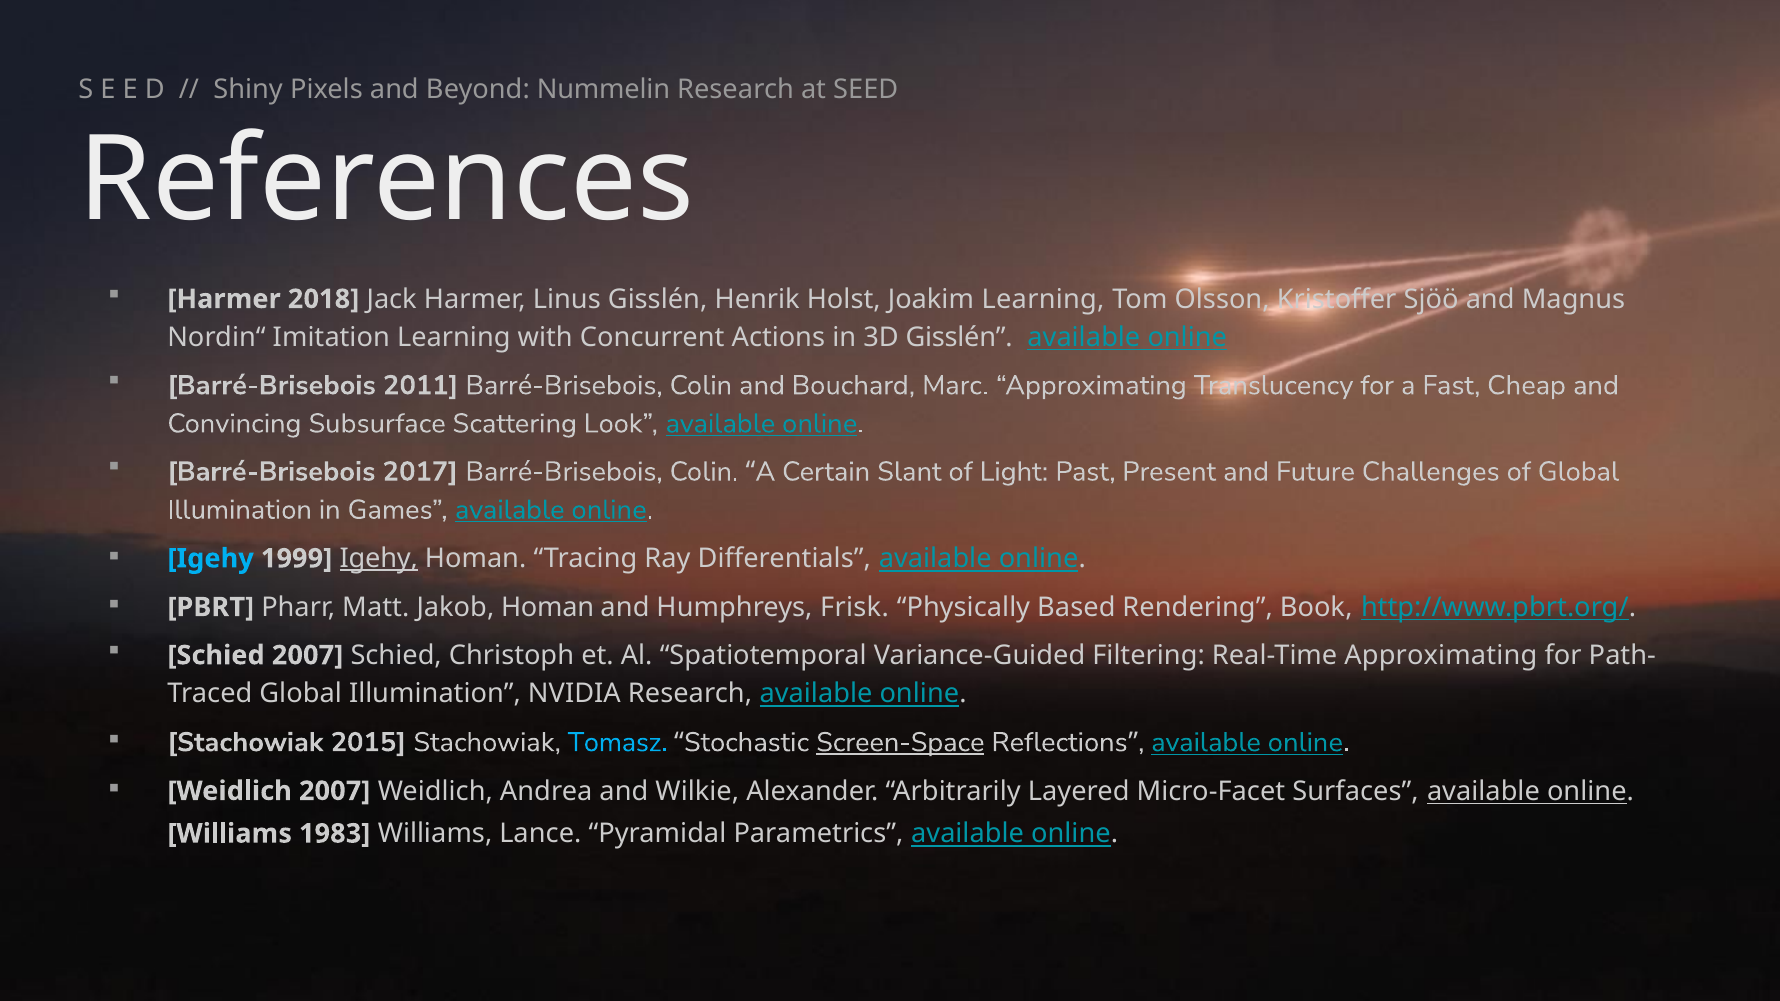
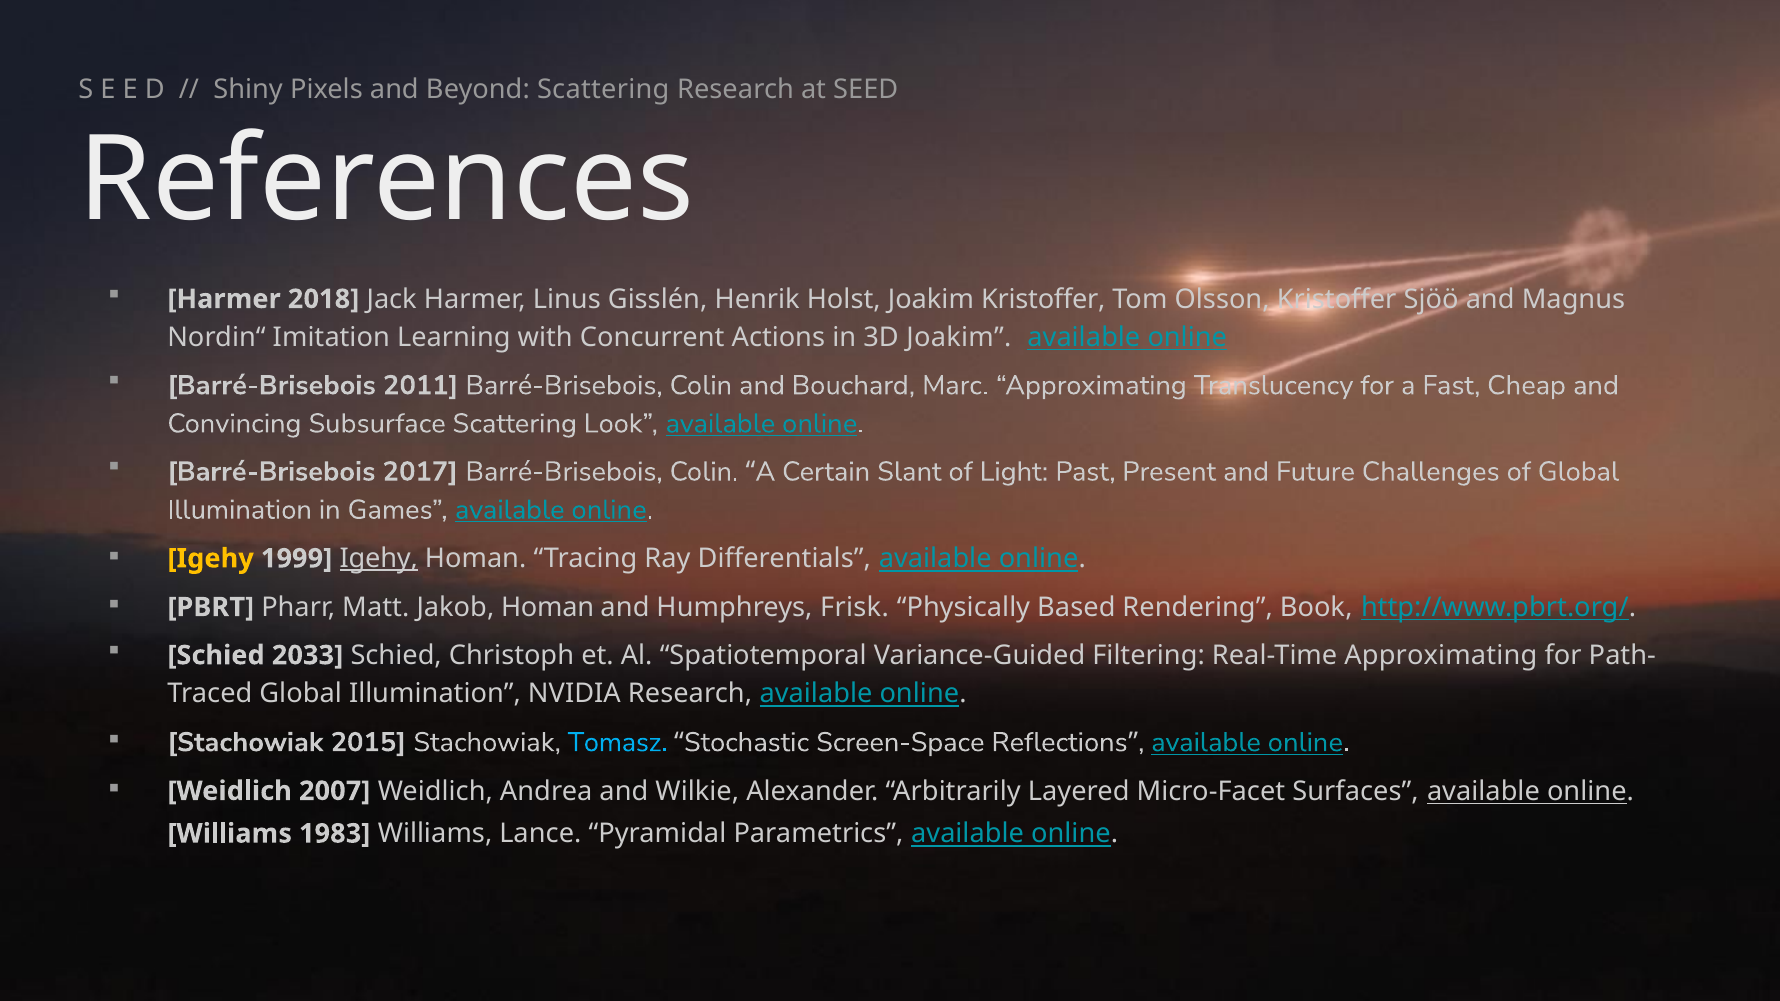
Beyond Nummelin: Nummelin -> Scattering (603, 90)
Joakim Learning: Learning -> Kristoffer (1043, 299)
3D Gisslén: Gisslén -> Joakim (959, 337)
Igehy colour: light blue -> yellow (211, 559)
Schied 2007: 2007 -> 2033 (308, 656)
Screen-Space underline: present -> none (900, 742)
